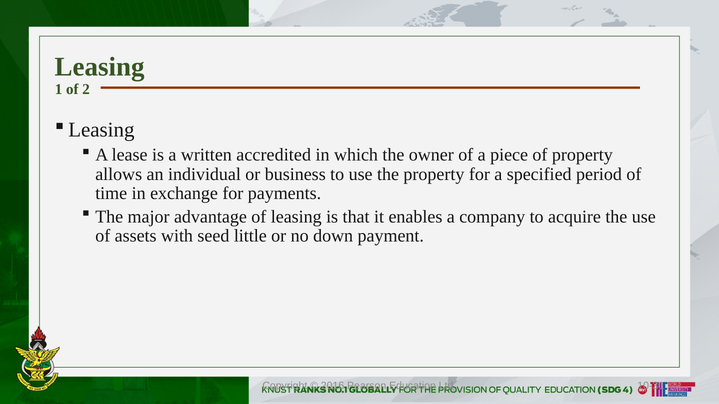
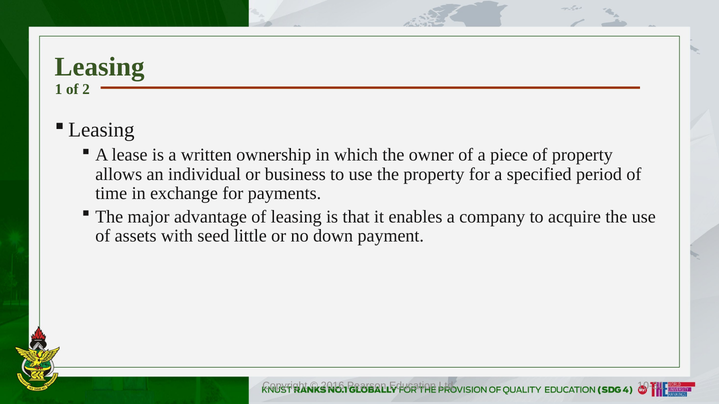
accredited: accredited -> ownership (274, 155)
